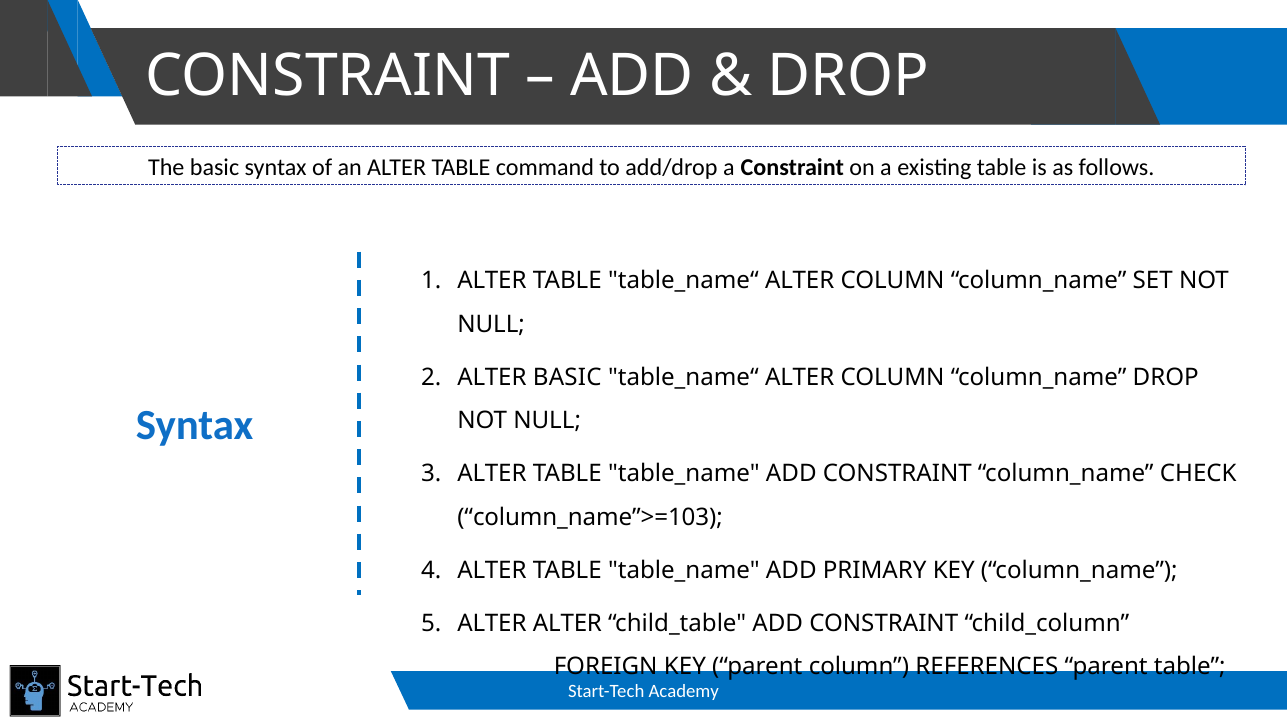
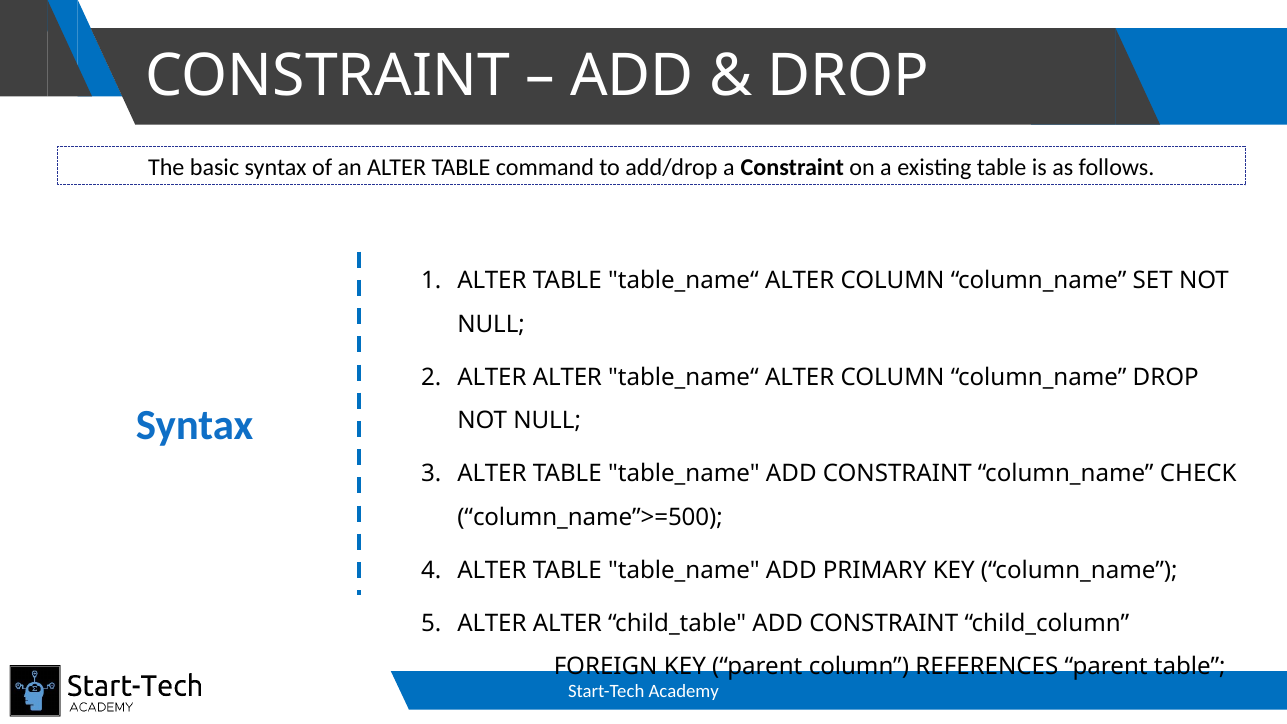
BASIC: BASIC -> ALTER (567, 377)
column_name”>=103: column_name”>=103 -> column_name”>=500 (590, 517)
